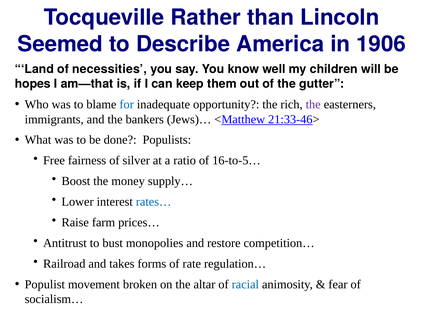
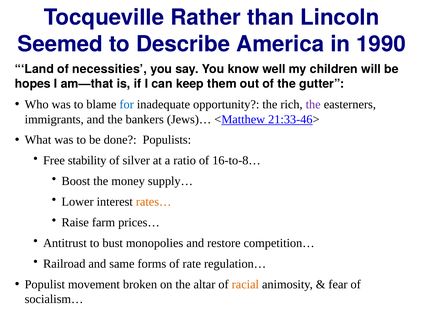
1906: 1906 -> 1990 (381, 44)
fairness: fairness -> stability (87, 161)
16-to-5…: 16-to-5… -> 16-to-8… (236, 161)
rates… colour: blue -> orange (154, 202)
takes: takes -> same (122, 264)
racial colour: blue -> orange (245, 284)
